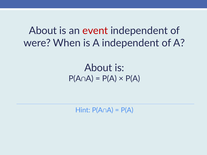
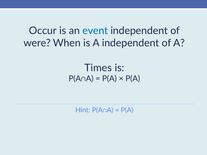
About: About -> Occur (43, 31)
event colour: red -> blue (95, 31)
About: About -> Times (98, 68)
